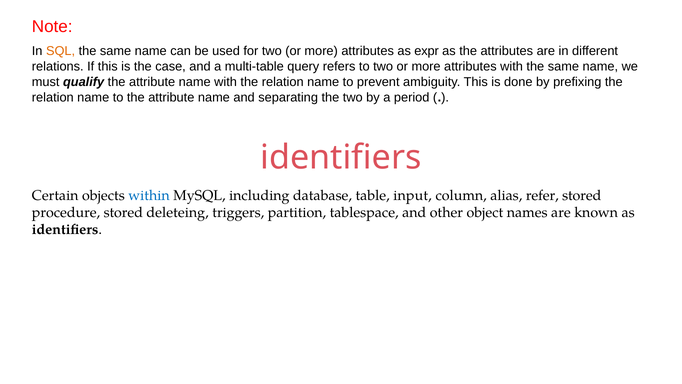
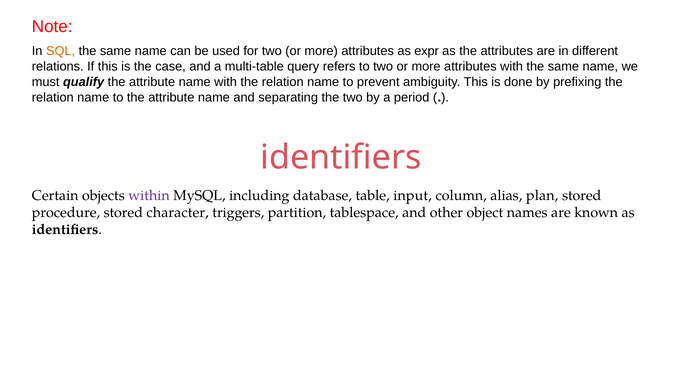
within colour: blue -> purple (149, 195)
refer: refer -> plan (542, 195)
deleteing: deleteing -> character (178, 212)
